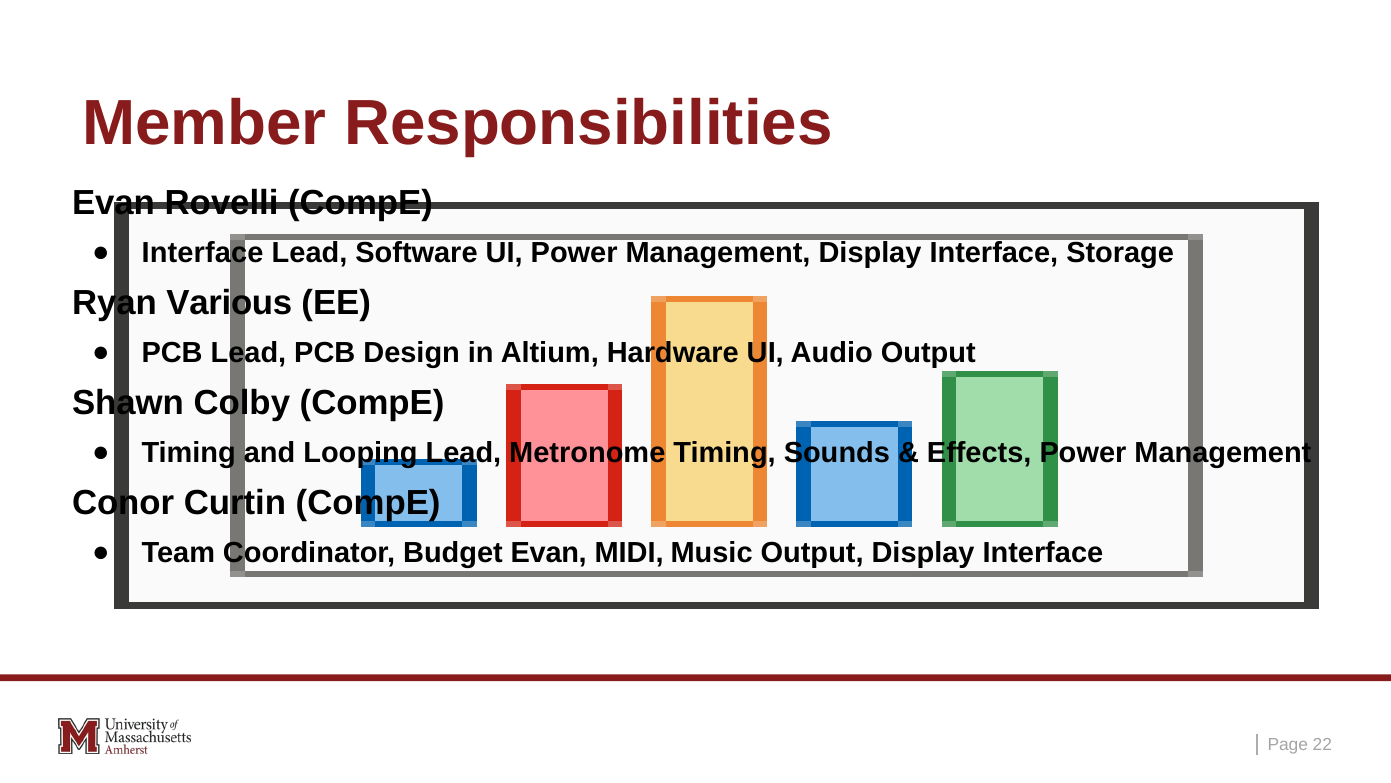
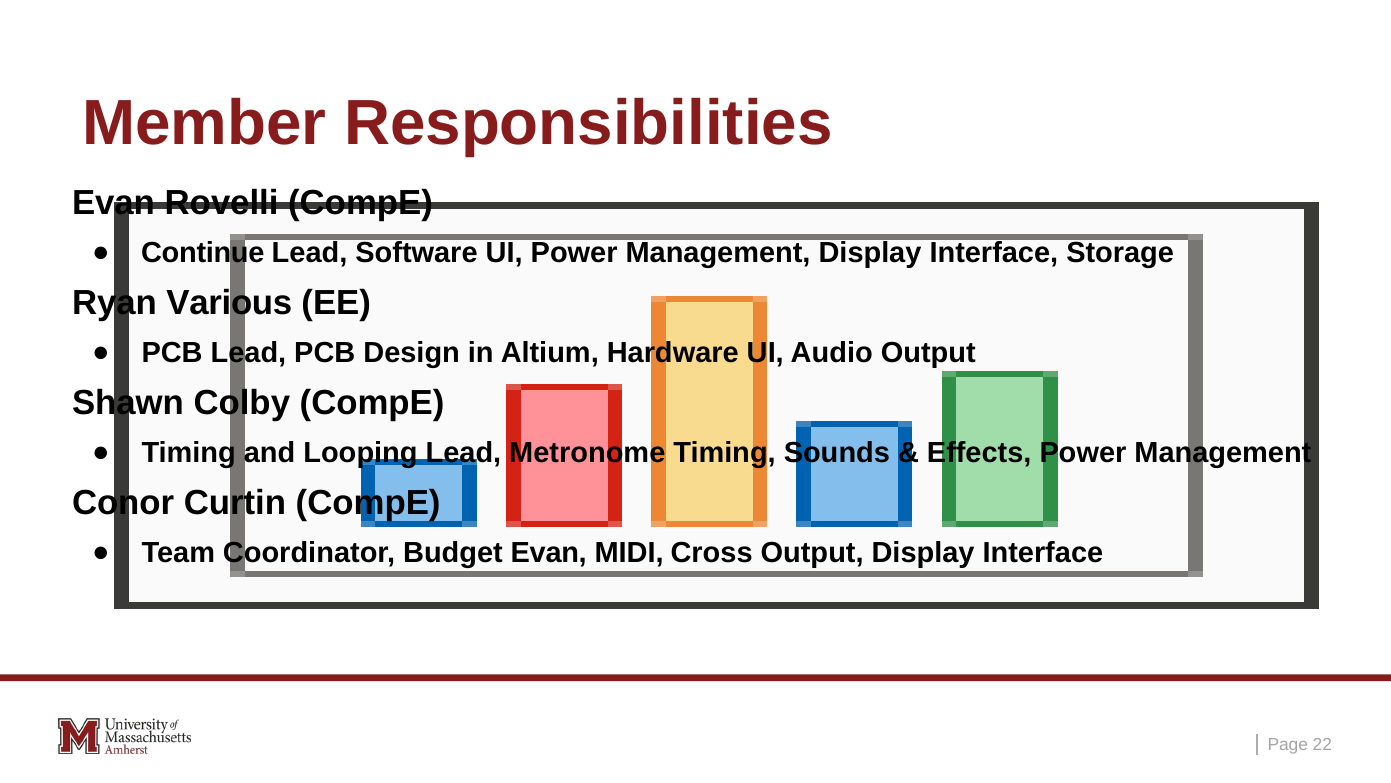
Interface: Interface -> Continue (203, 253)
Music: Music -> Cross (712, 552)
